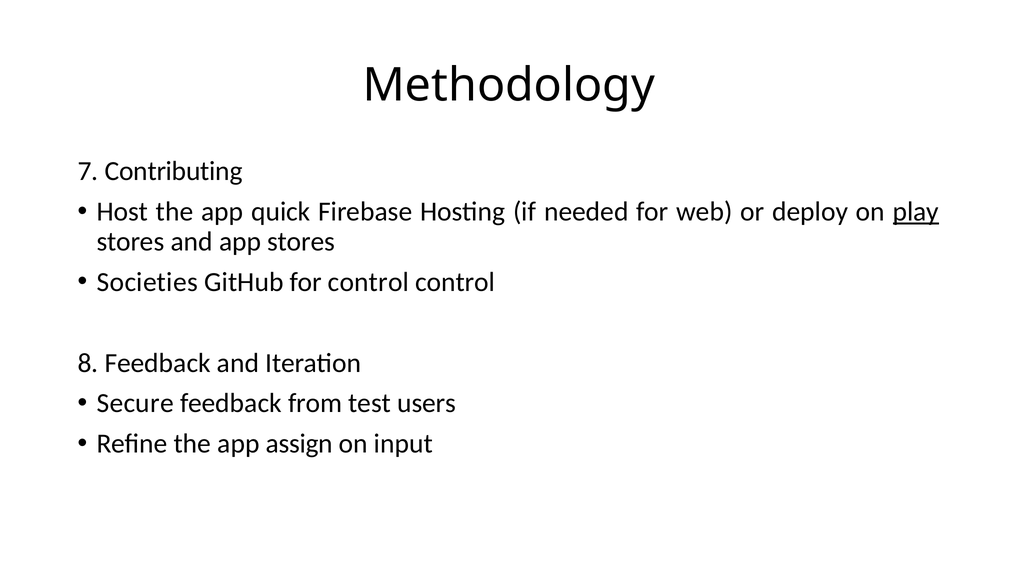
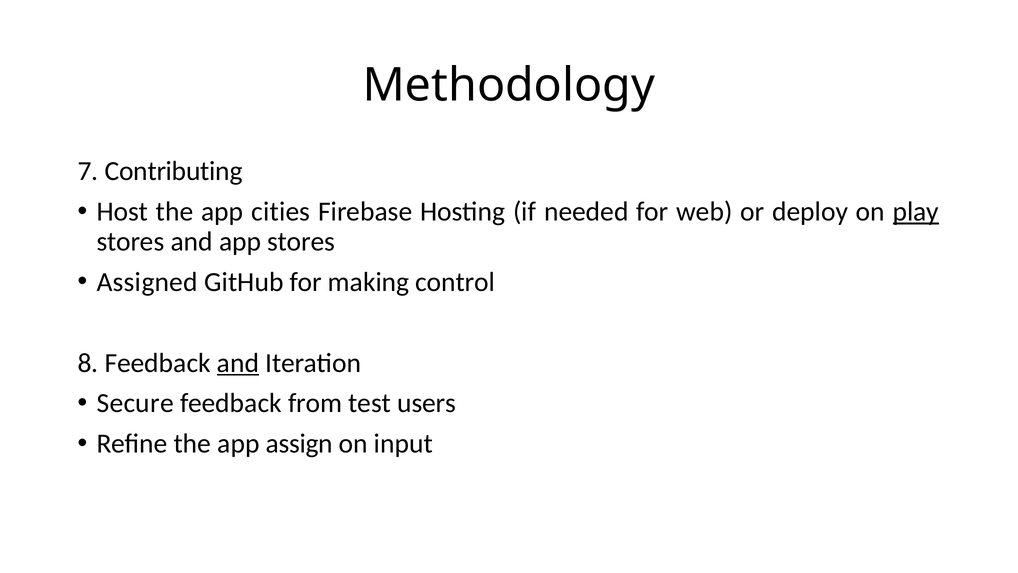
quick: quick -> cities (281, 211)
Societies: Societies -> Assigned (147, 282)
for control: control -> making (369, 282)
and underline: none -> present (238, 363)
